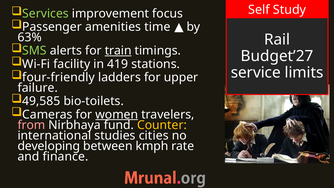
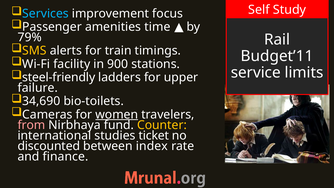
Services colour: light green -> light blue (45, 14)
63%: 63% -> 79% (30, 37)
SMS colour: light green -> yellow (34, 51)
train underline: present -> none (118, 51)
Budget’27: Budget’27 -> Budget’11 (277, 56)
419: 419 -> 900 (118, 64)
four-friendly: four-friendly -> steel-friendly (59, 77)
49,585: 49,585 -> 34,690 (41, 101)
cities: cities -> ticket (154, 135)
developing: developing -> discounted (49, 146)
kmph: kmph -> index (152, 146)
